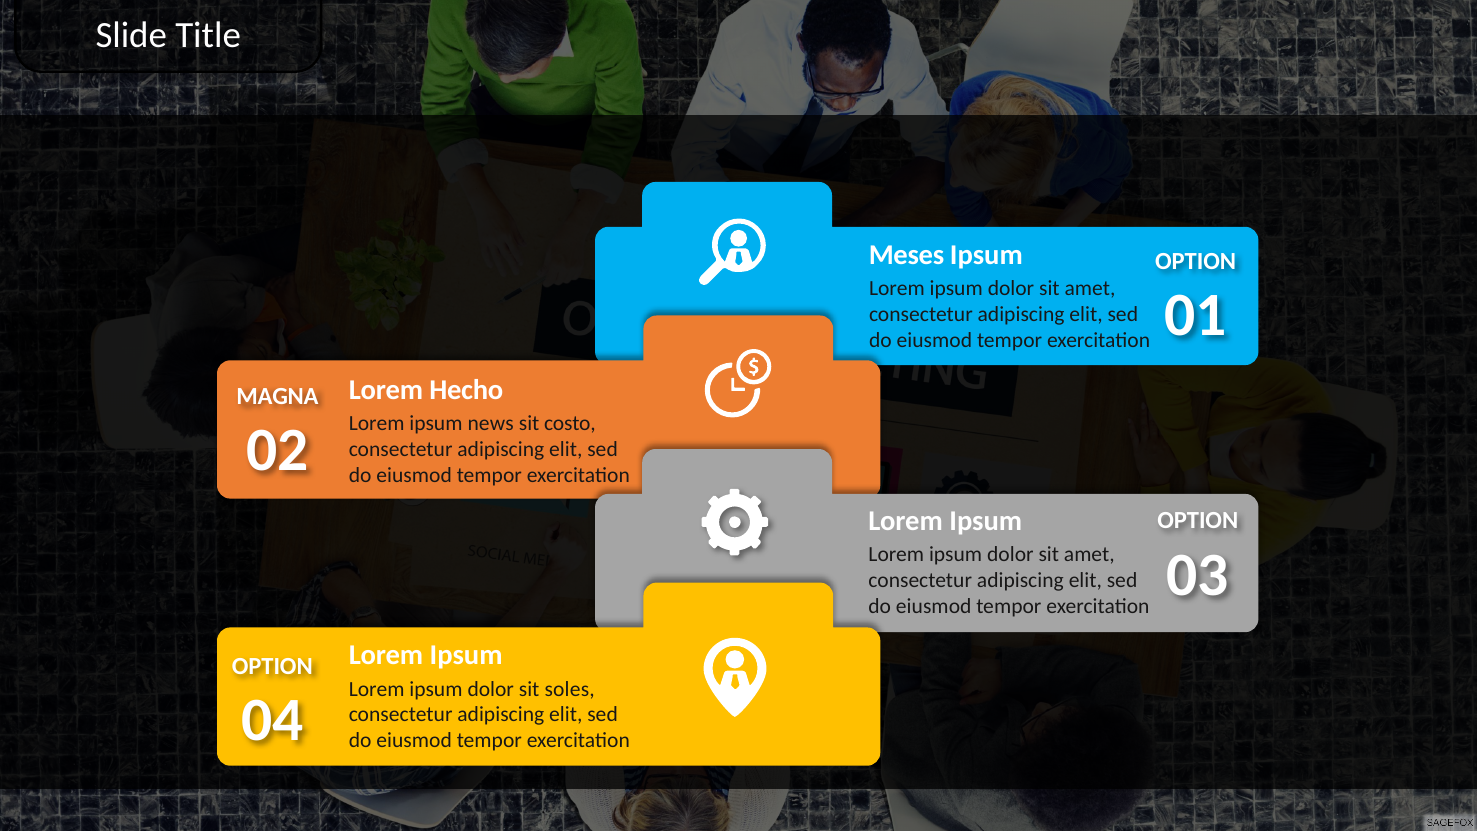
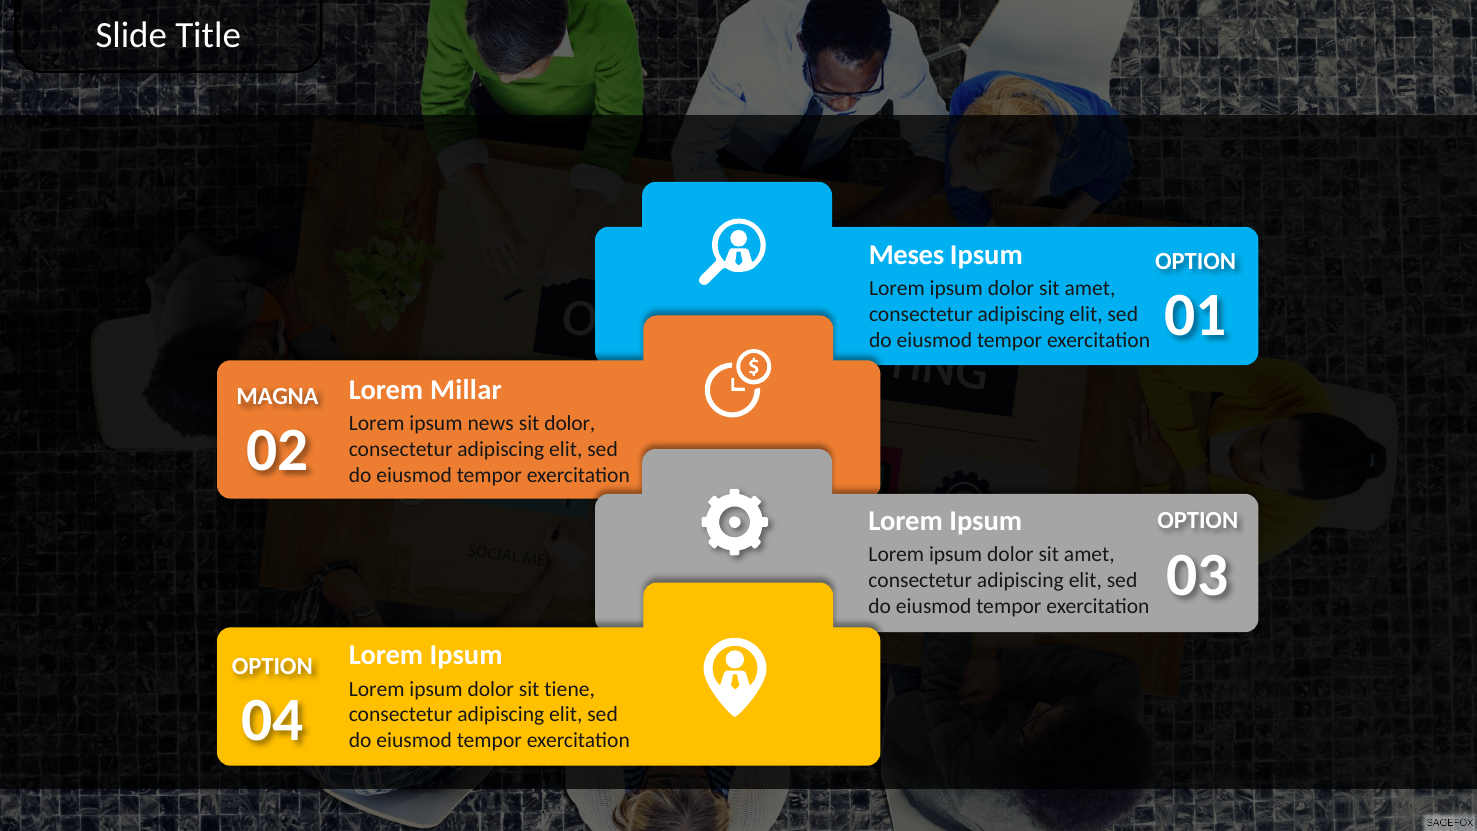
Hecho: Hecho -> Millar (466, 389)
sit costo: costo -> dolor (570, 423)
soles: soles -> tiene (570, 689)
